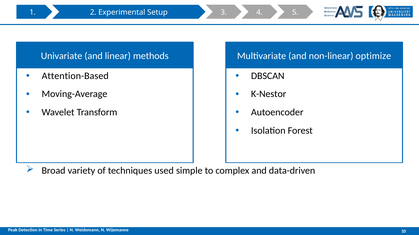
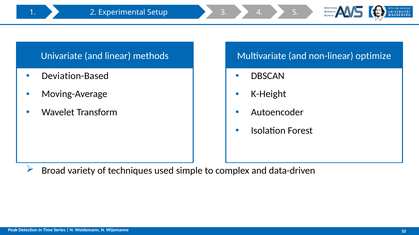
Attention-Based: Attention-Based -> Deviation-Based (75, 76)
K-Nestor: K-Nestor -> K-Height (269, 94)
